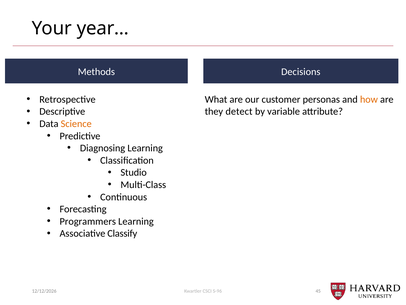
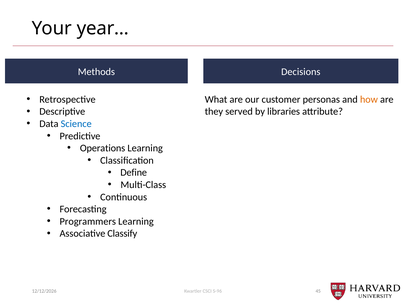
detect: detect -> served (239, 111)
variable: variable -> libraries (284, 111)
Science colour: orange -> blue (76, 124)
Diagnosing: Diagnosing -> Operations (103, 148)
Studio: Studio -> Define (134, 172)
